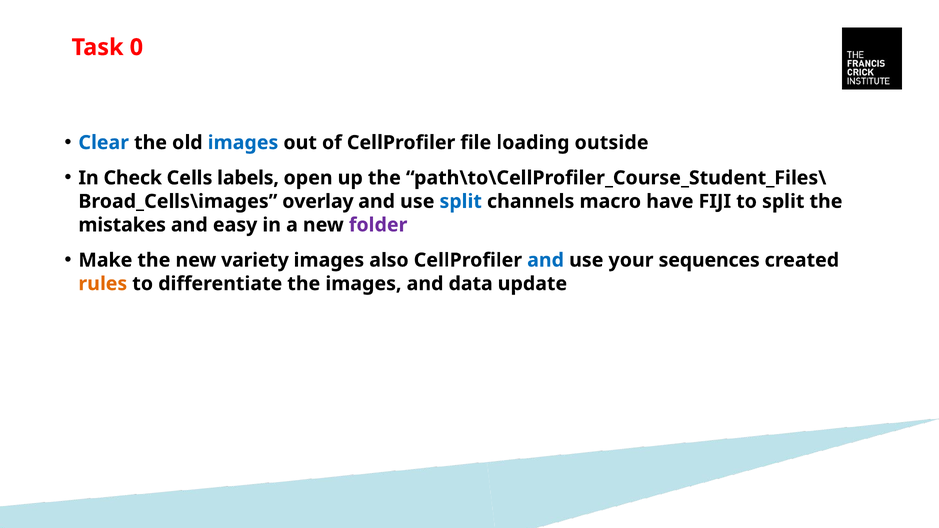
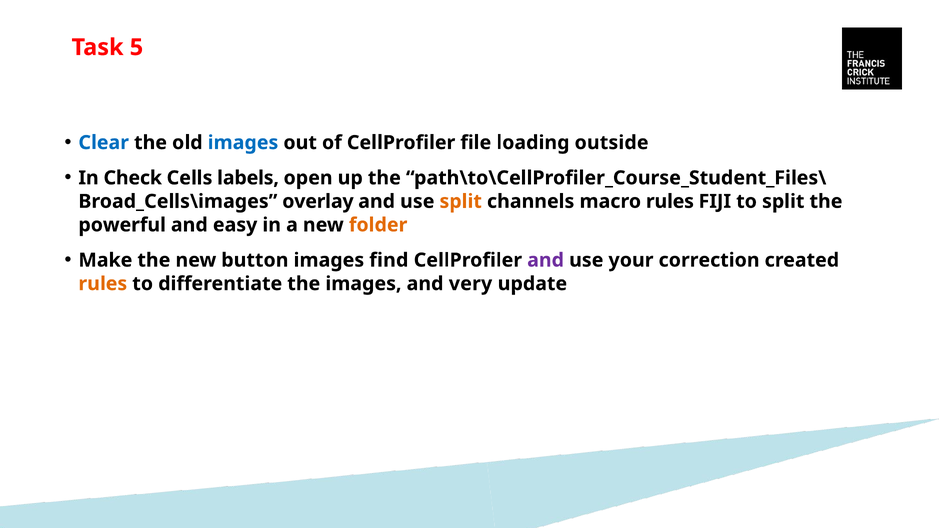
0: 0 -> 5 (136, 47)
split colour: blue -> orange (461, 201)
macro have: have -> rules (670, 201)
mistakes: mistakes -> powerful (122, 225)
folder colour: purple -> orange (378, 225)
variety: variety -> button (255, 260)
also: also -> find (389, 260)
and colour: blue -> purple (546, 260)
sequences: sequences -> correction (709, 260)
data: data -> very (470, 284)
